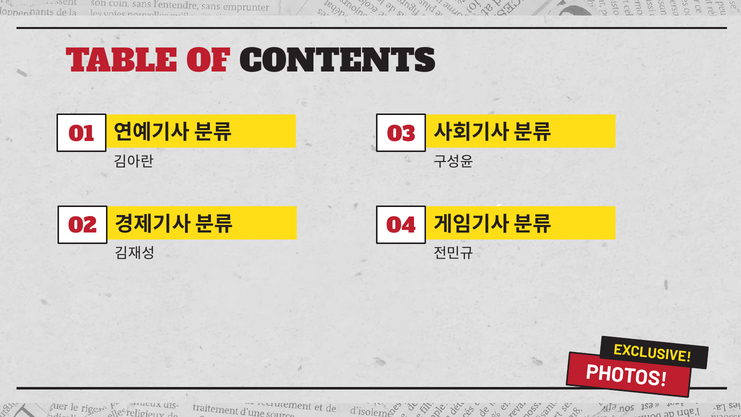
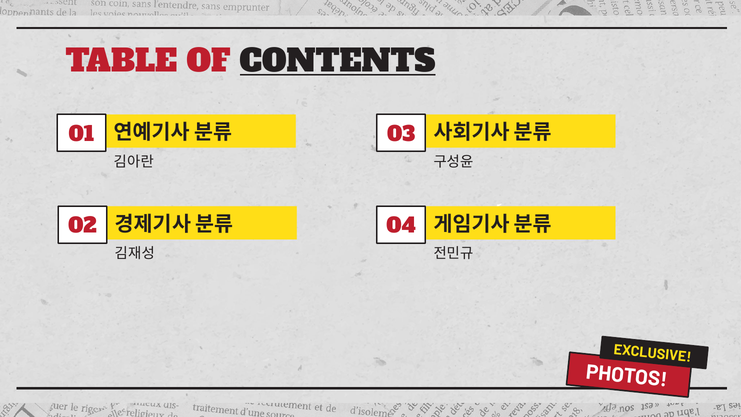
CONTENTS underline: none -> present (338, 61)
